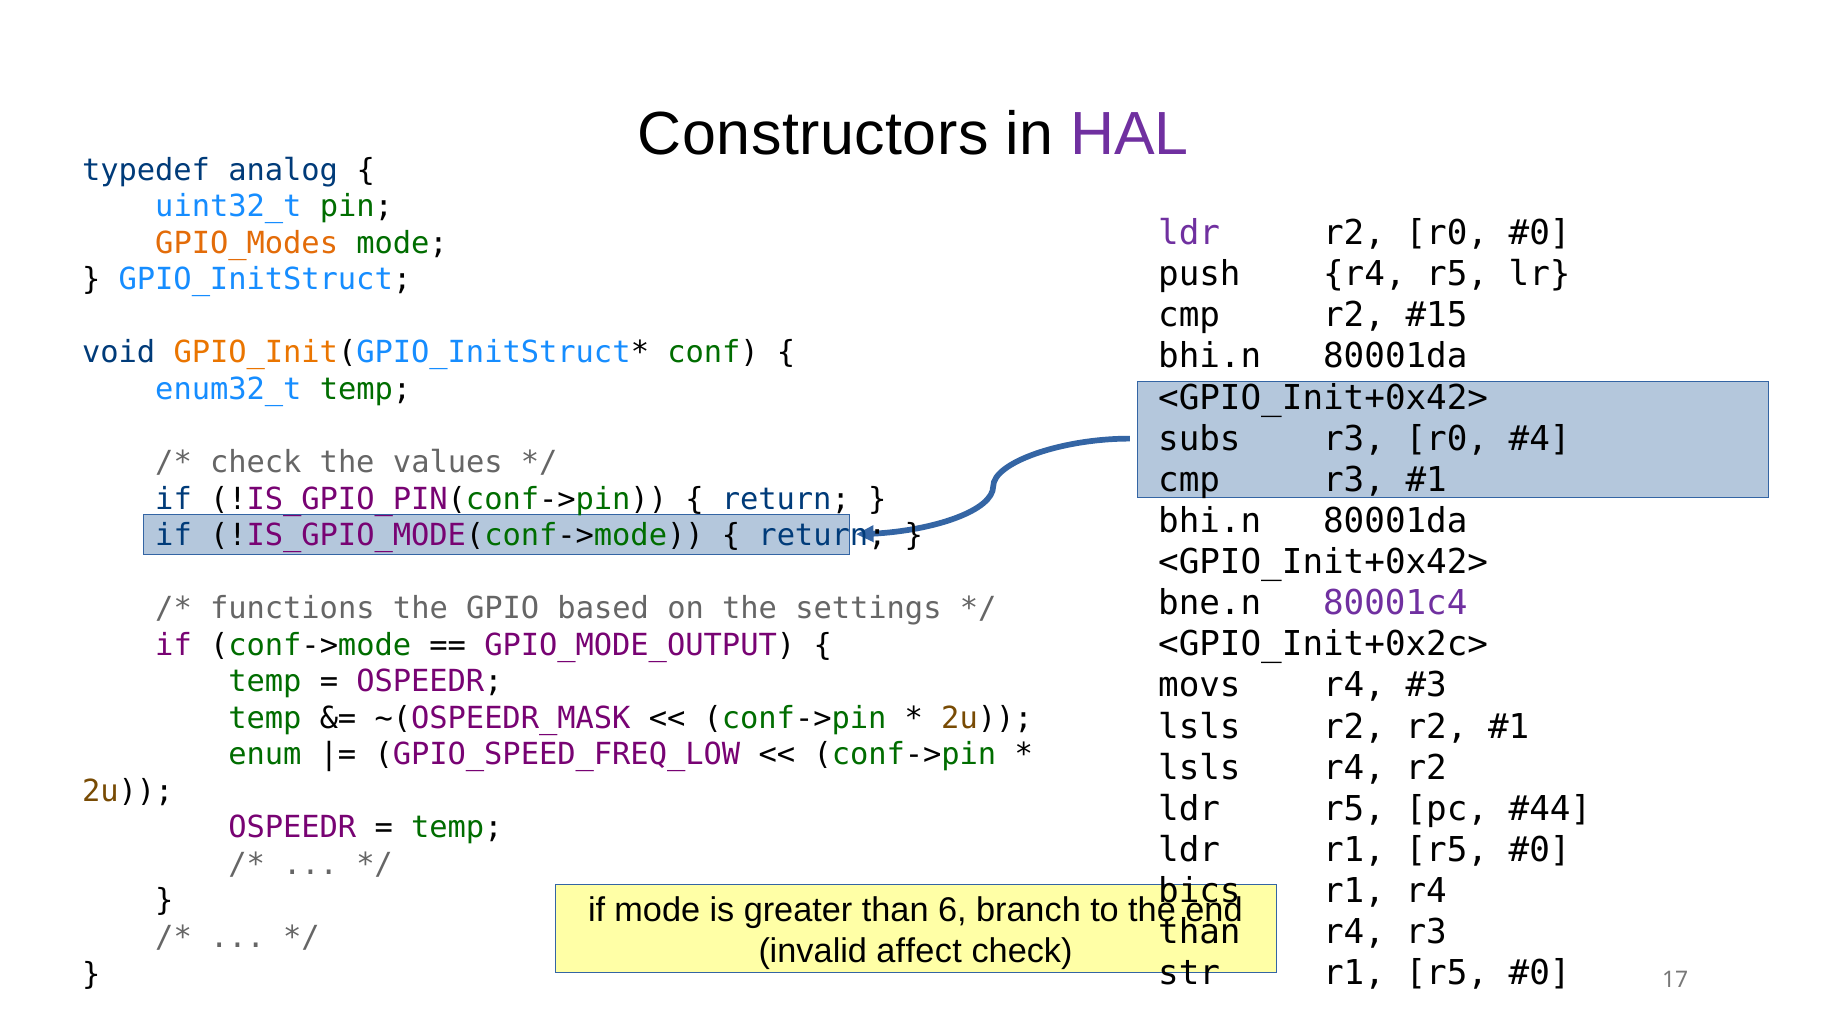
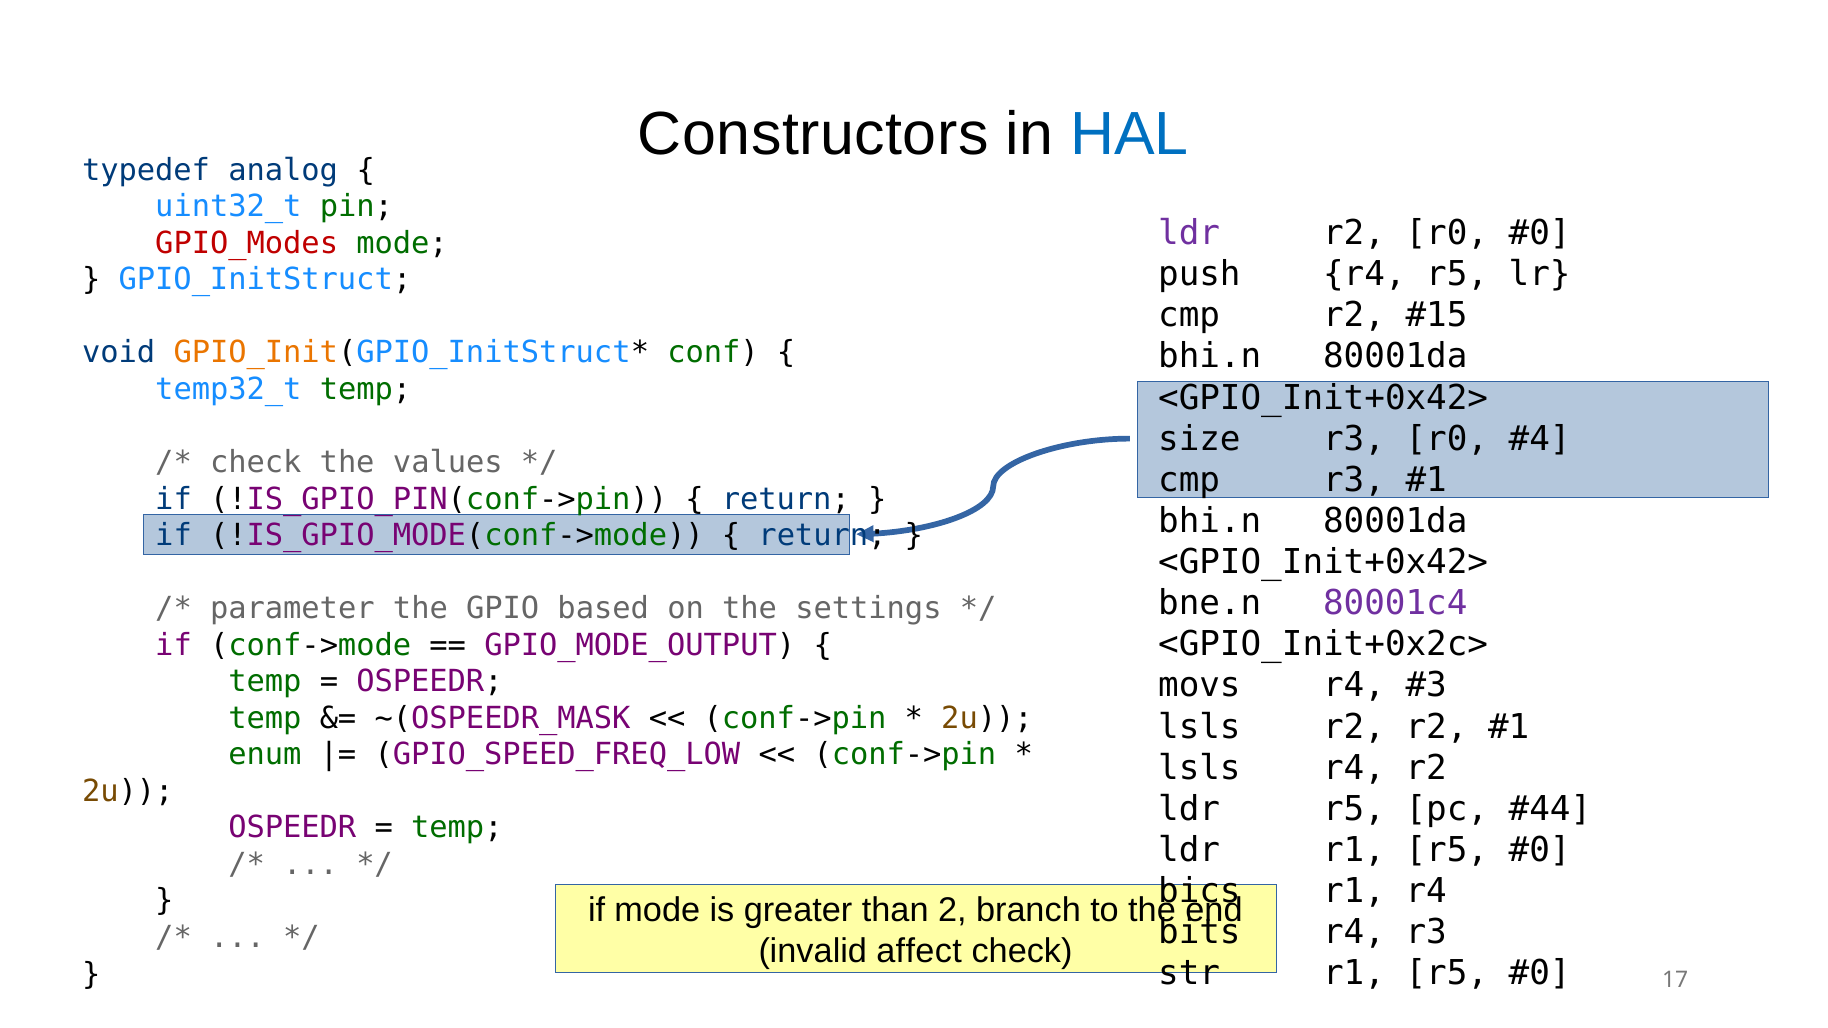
HAL colour: purple -> blue (1130, 134)
GPIO_Modes colour: orange -> red (247, 243)
enum32_t: enum32_t -> temp32_t (228, 390)
subs: subs -> size (1199, 439)
functions: functions -> parameter (292, 609)
6: 6 -> 2 (952, 910)
than: than -> bits (1199, 933)
